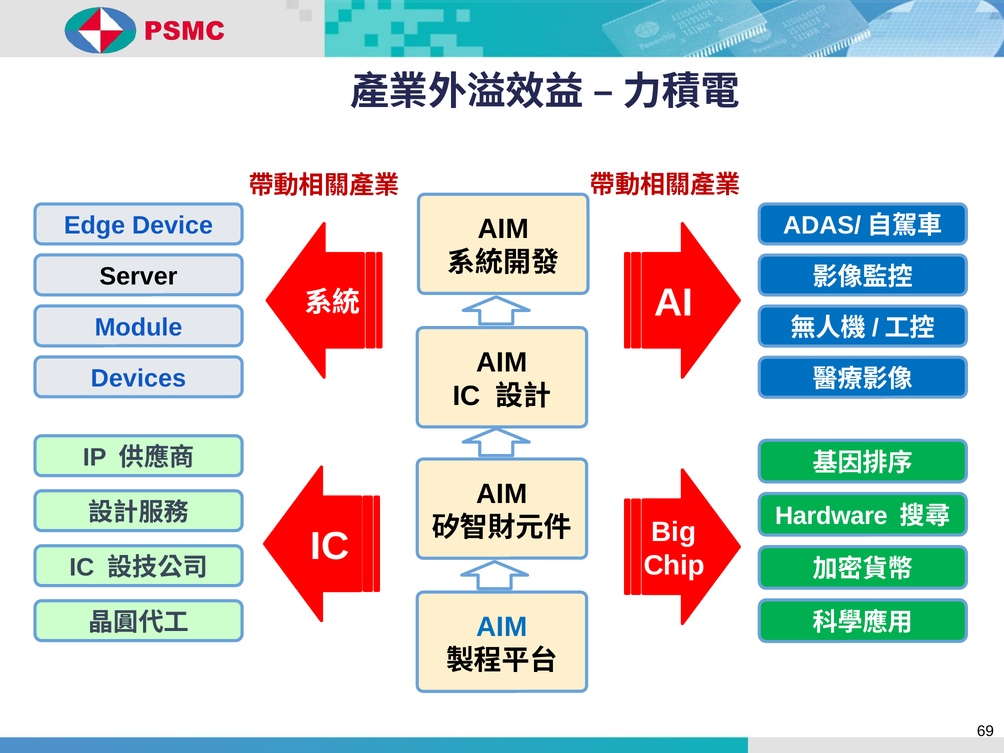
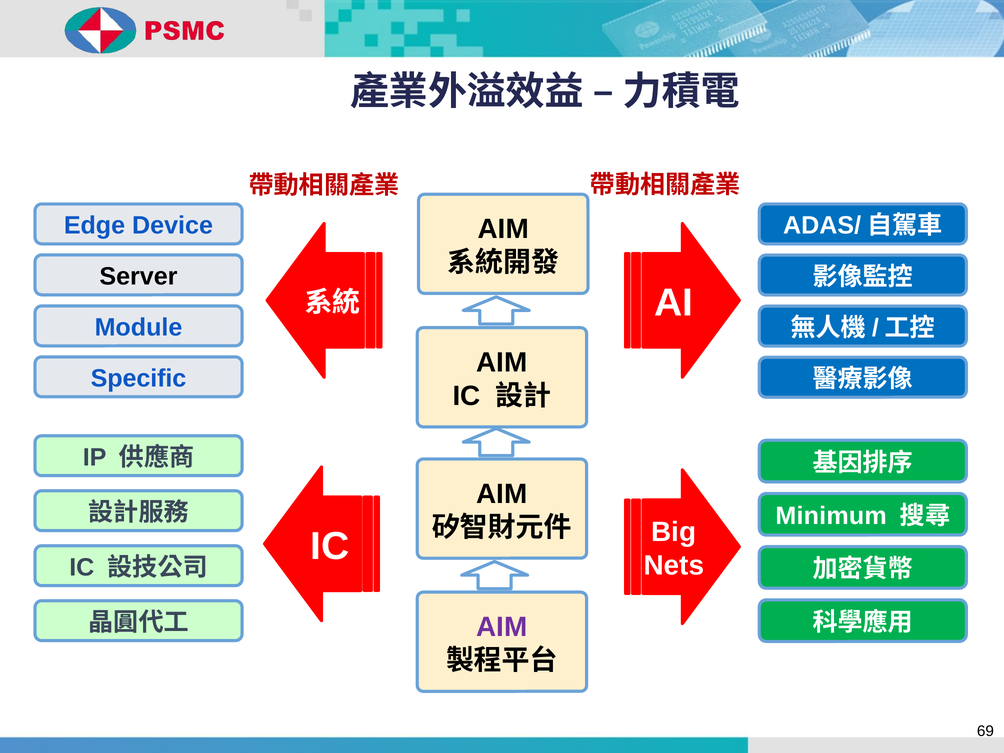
Devices: Devices -> Specific (139, 379)
Hardware: Hardware -> Minimum (831, 516)
Chip: Chip -> Nets (674, 565)
AIM colour: blue -> purple (502, 627)
